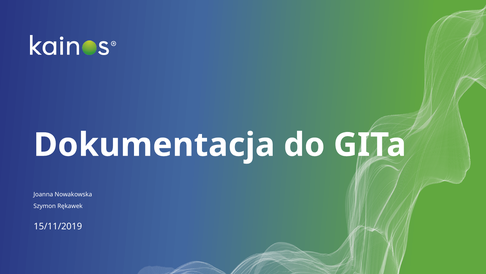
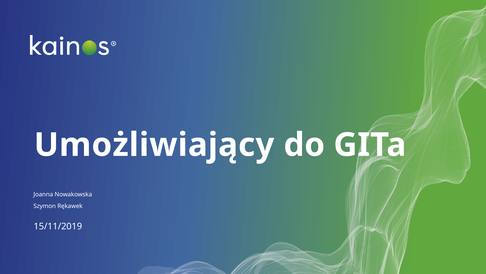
Dokumentacja: Dokumentacja -> Umożliwiający (154, 145)
